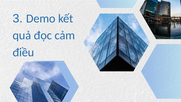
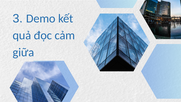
điều: điều -> giữa (23, 52)
